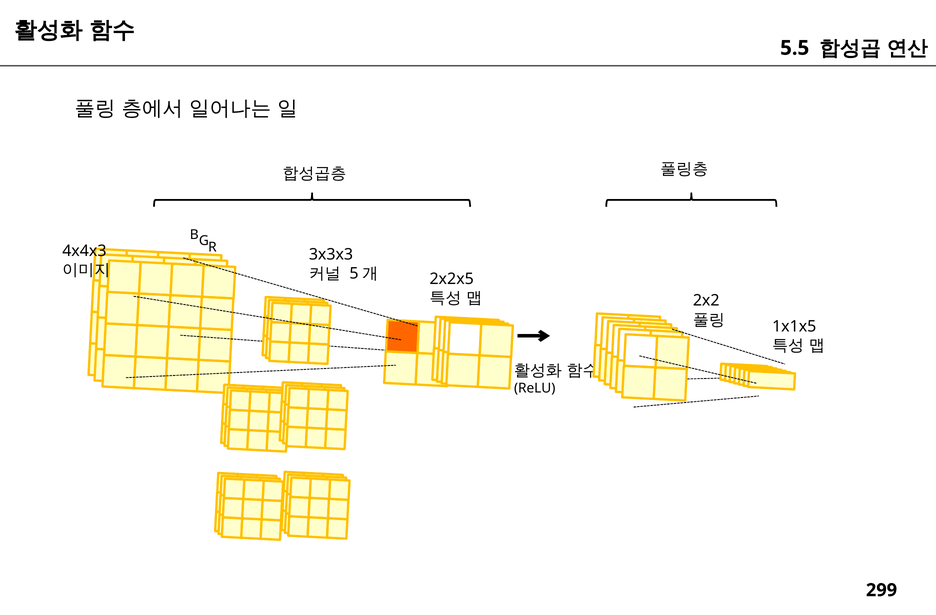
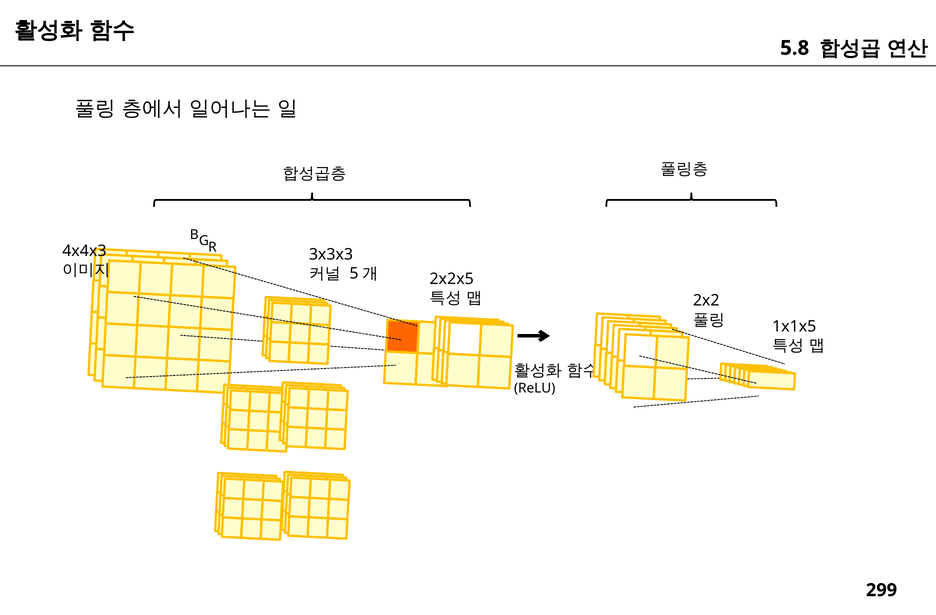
5.5: 5.5 -> 5.8 (795, 48)
